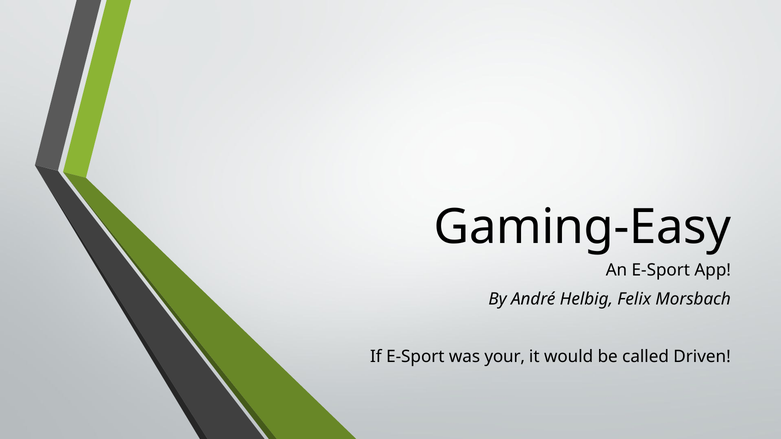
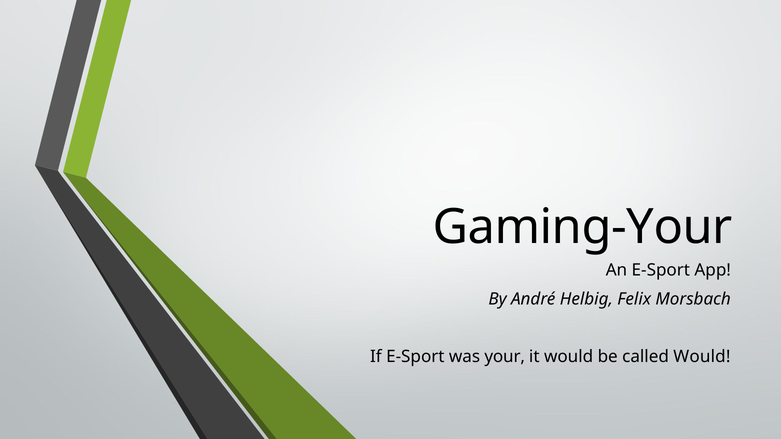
Gaming-Easy: Gaming-Easy -> Gaming-Your (583, 227)
called Driven: Driven -> Would (702, 357)
